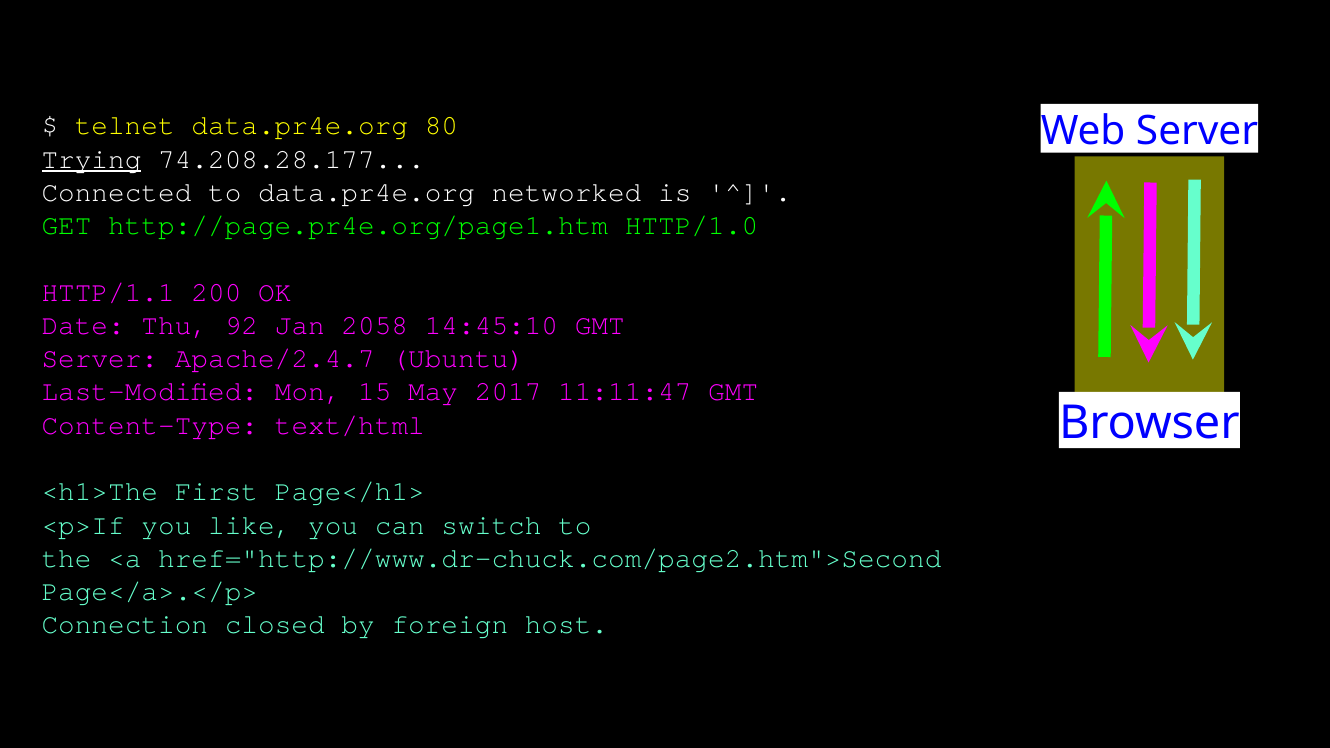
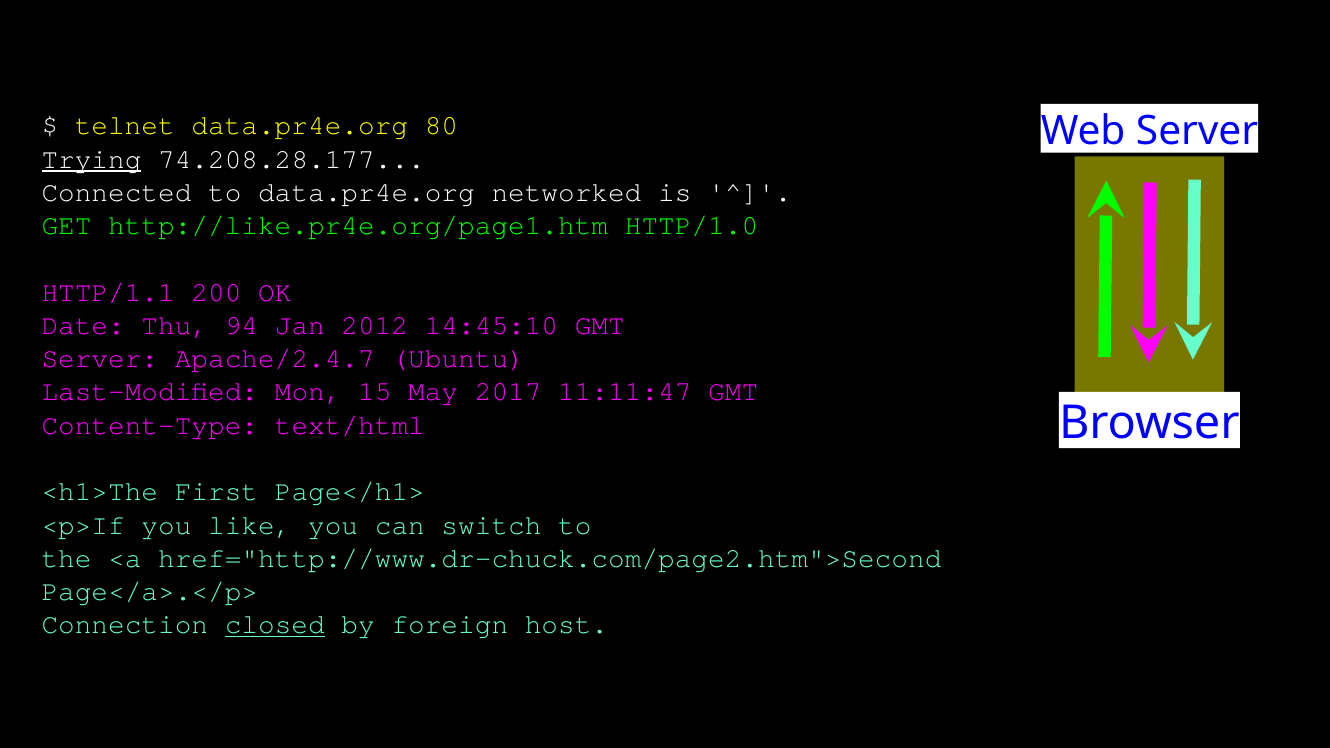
http://page.pr4e.org/page1.htm: http://page.pr4e.org/page1.htm -> http://like.pr4e.org/page1.htm (358, 226)
92: 92 -> 94 (241, 325)
2058: 2058 -> 2012 (375, 325)
closed underline: none -> present (275, 625)
